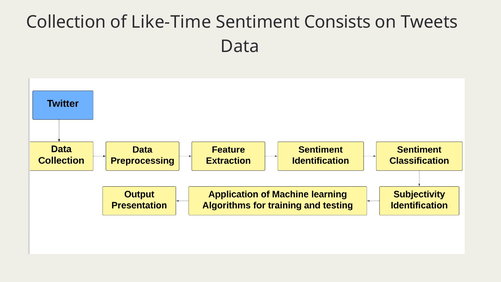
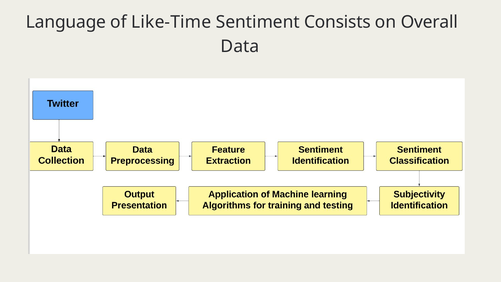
Collection: Collection -> Language (66, 22)
Tweets: Tweets -> Overall (429, 22)
